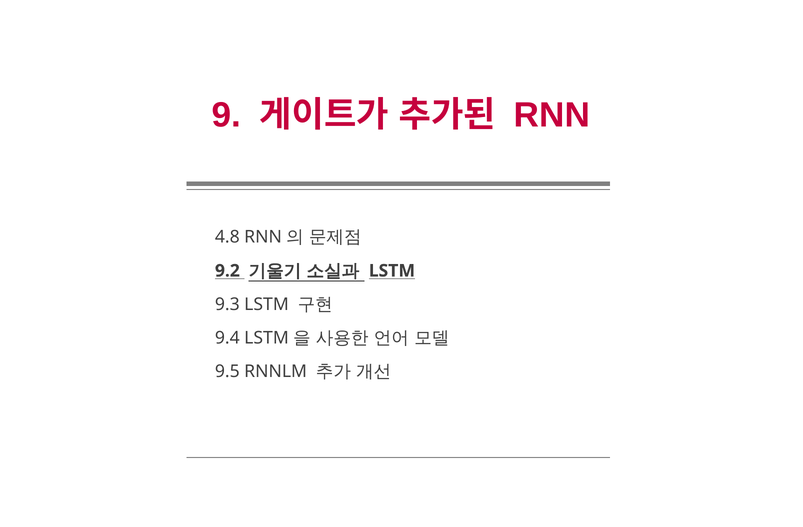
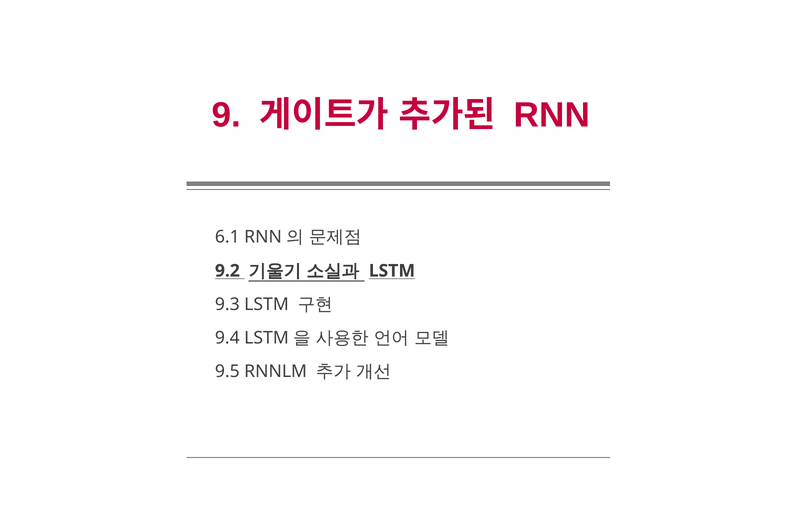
4.8: 4.8 -> 6.1 (227, 237)
